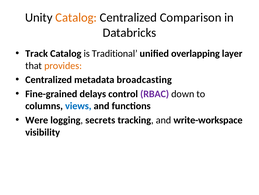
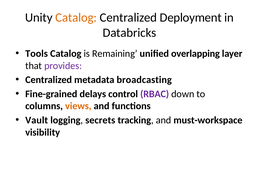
Comparison: Comparison -> Deployment (191, 18)
Track: Track -> Tools (37, 53)
Traditional: Traditional -> Remaining (115, 53)
provides colour: orange -> purple (63, 65)
views colour: blue -> orange (78, 106)
Were: Were -> Vault (37, 120)
write-workspace: write-workspace -> must-workspace (208, 120)
